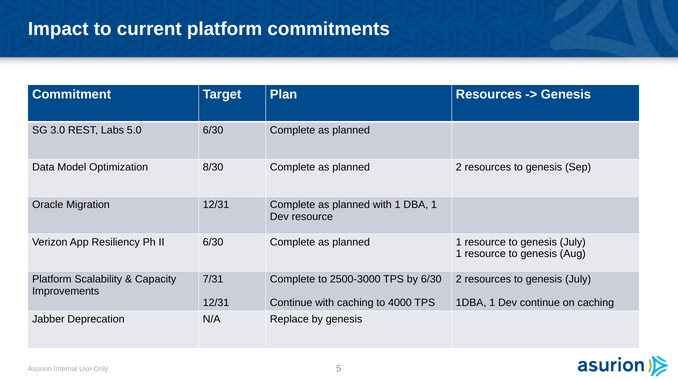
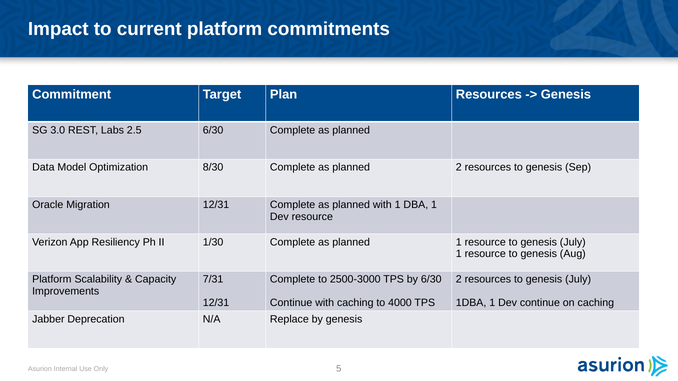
5.0: 5.0 -> 2.5 (134, 130)
II 6/30: 6/30 -> 1/30 (213, 242)
